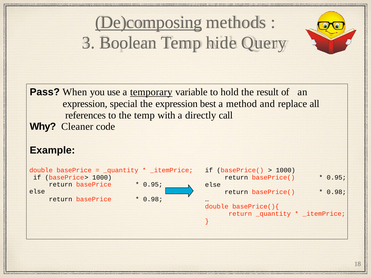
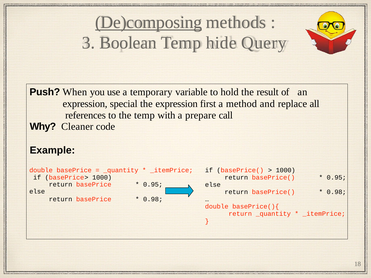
Pass: Pass -> Push (45, 92)
temporary underline: present -> none (151, 92)
best: best -> first (208, 104)
directly: directly -> prepare (201, 115)
